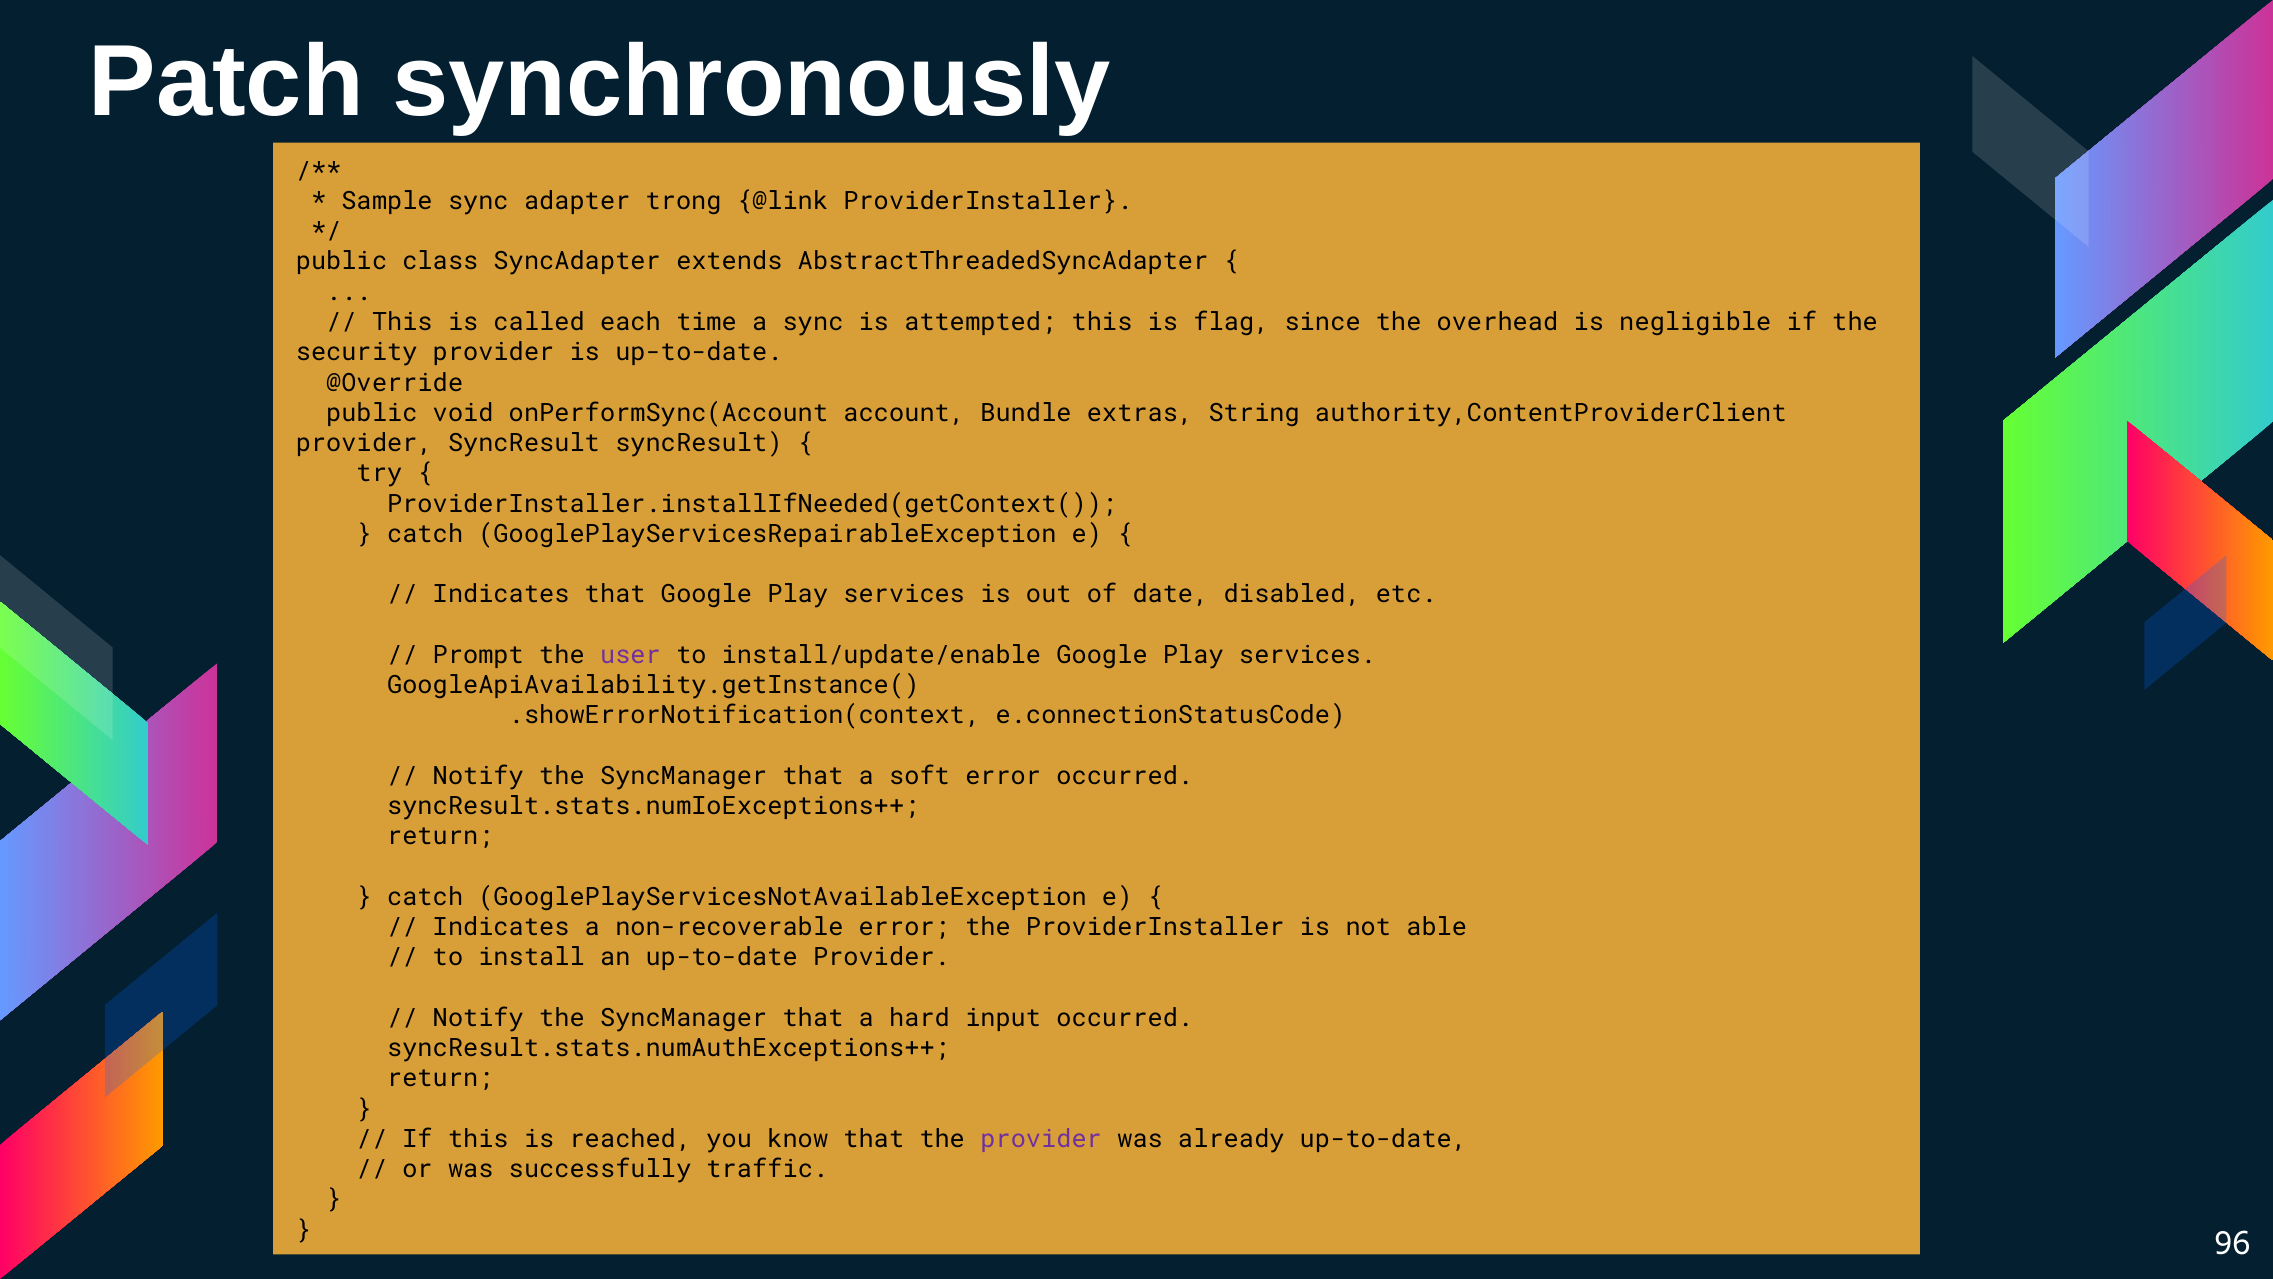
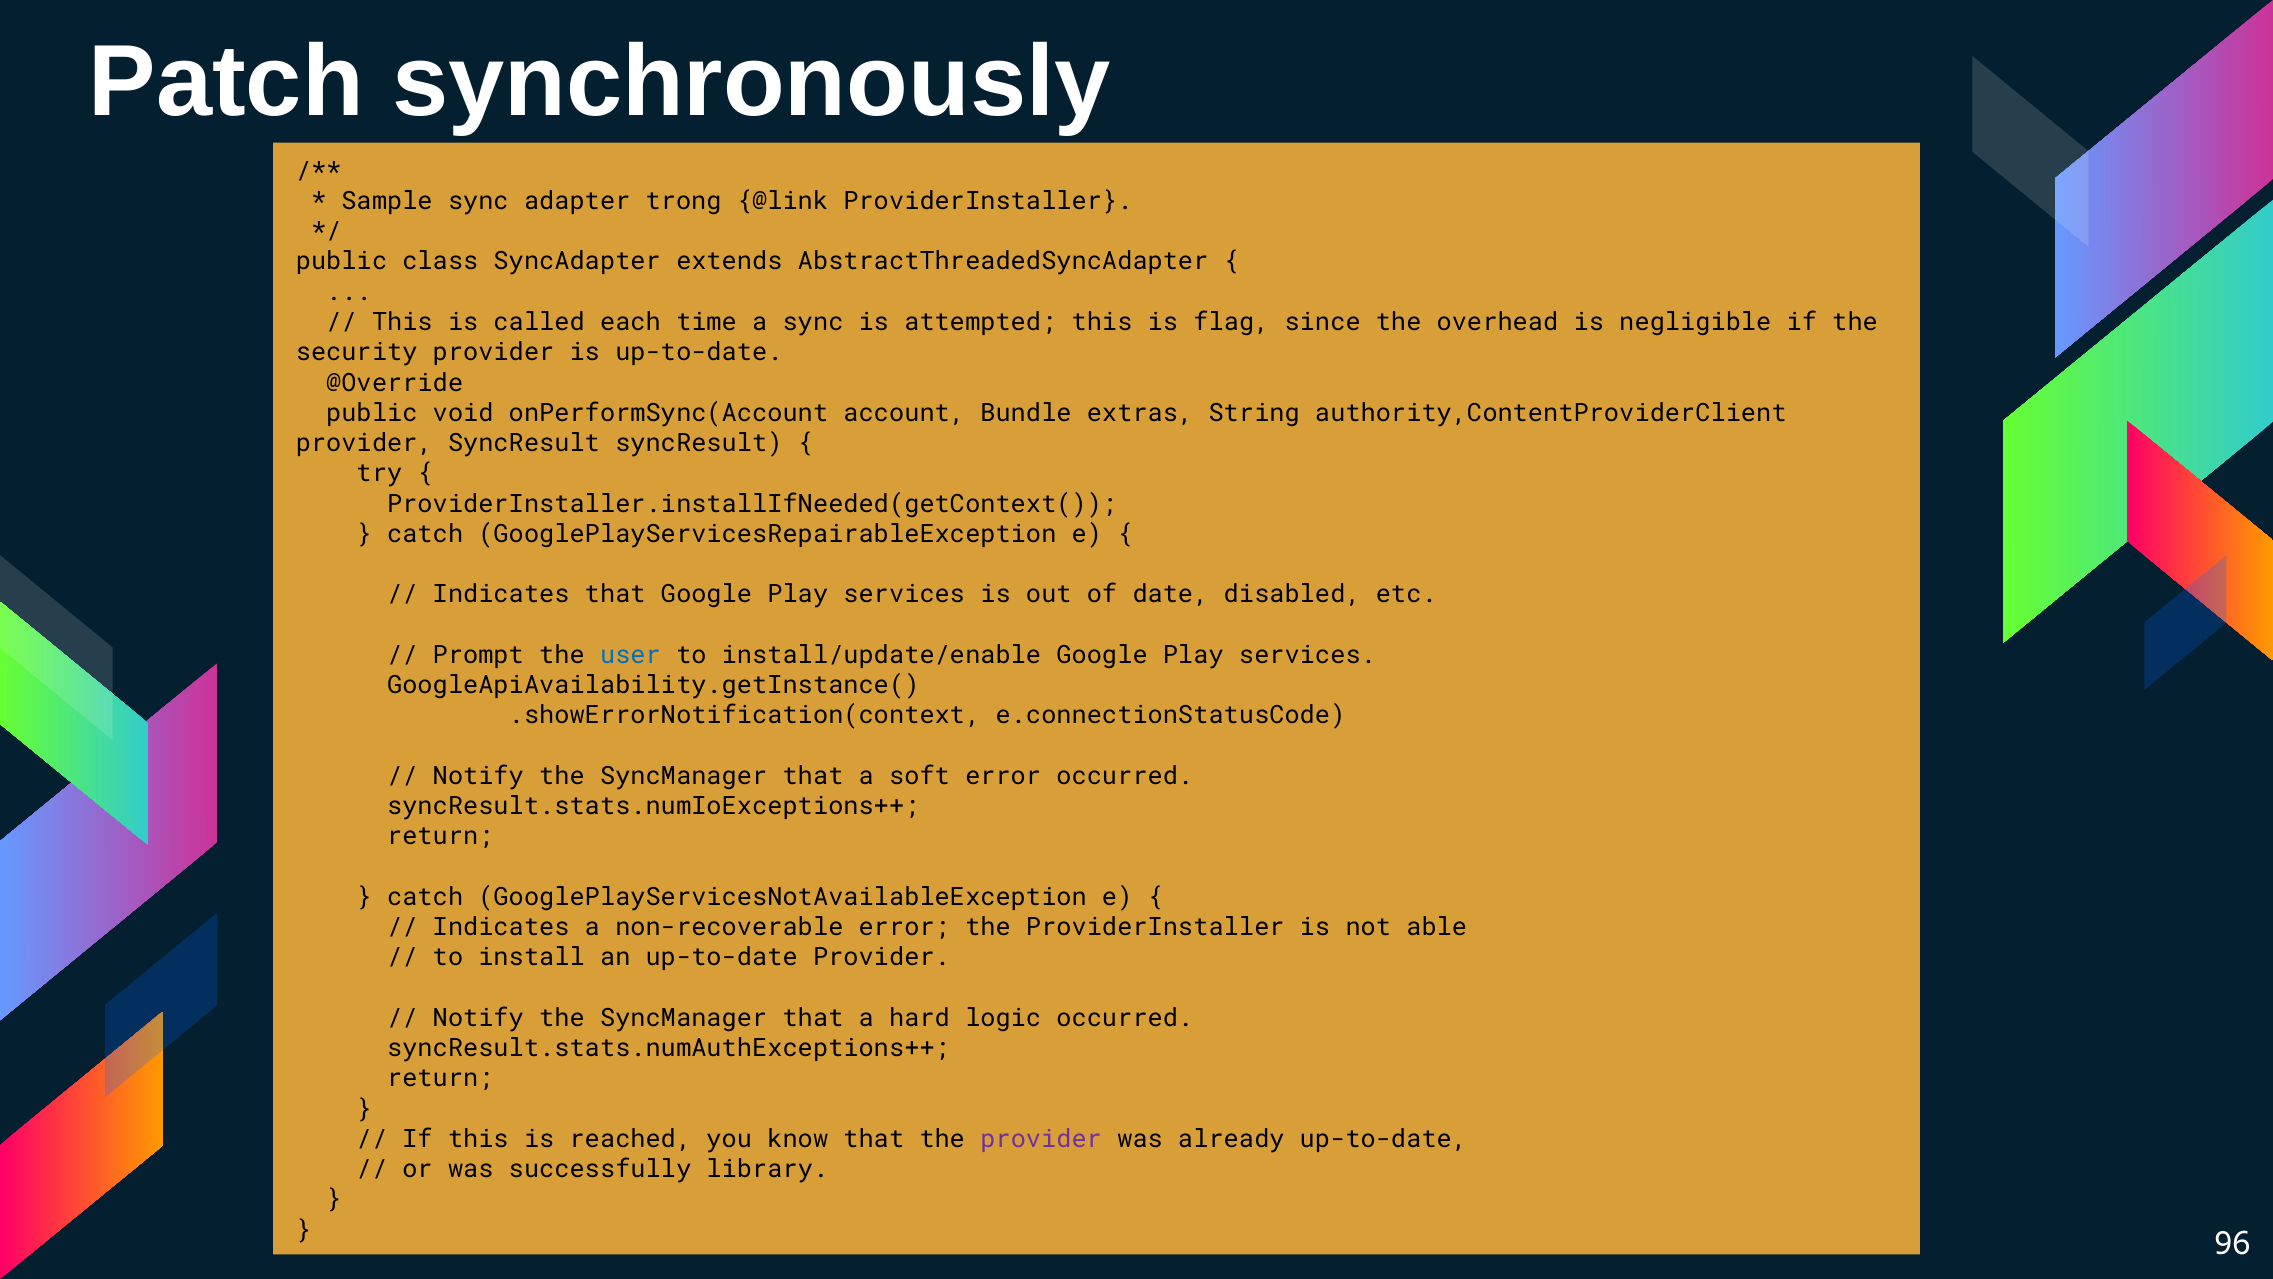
user colour: purple -> blue (630, 655)
input: input -> logic (1003, 1018)
traffic: traffic -> library (767, 1169)
